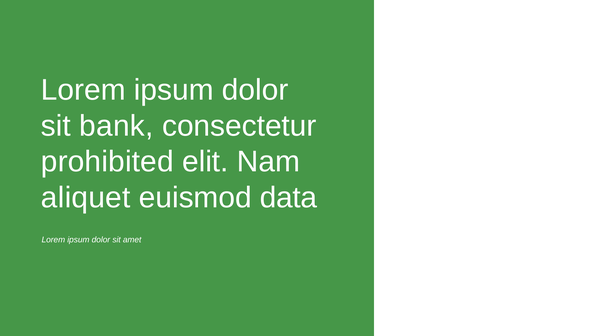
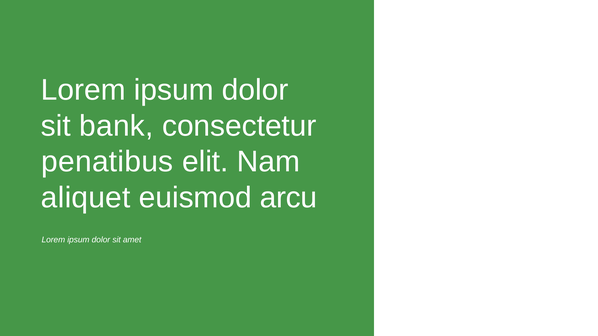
prohibited: prohibited -> penatibus (107, 162)
data: data -> arcu (288, 198)
